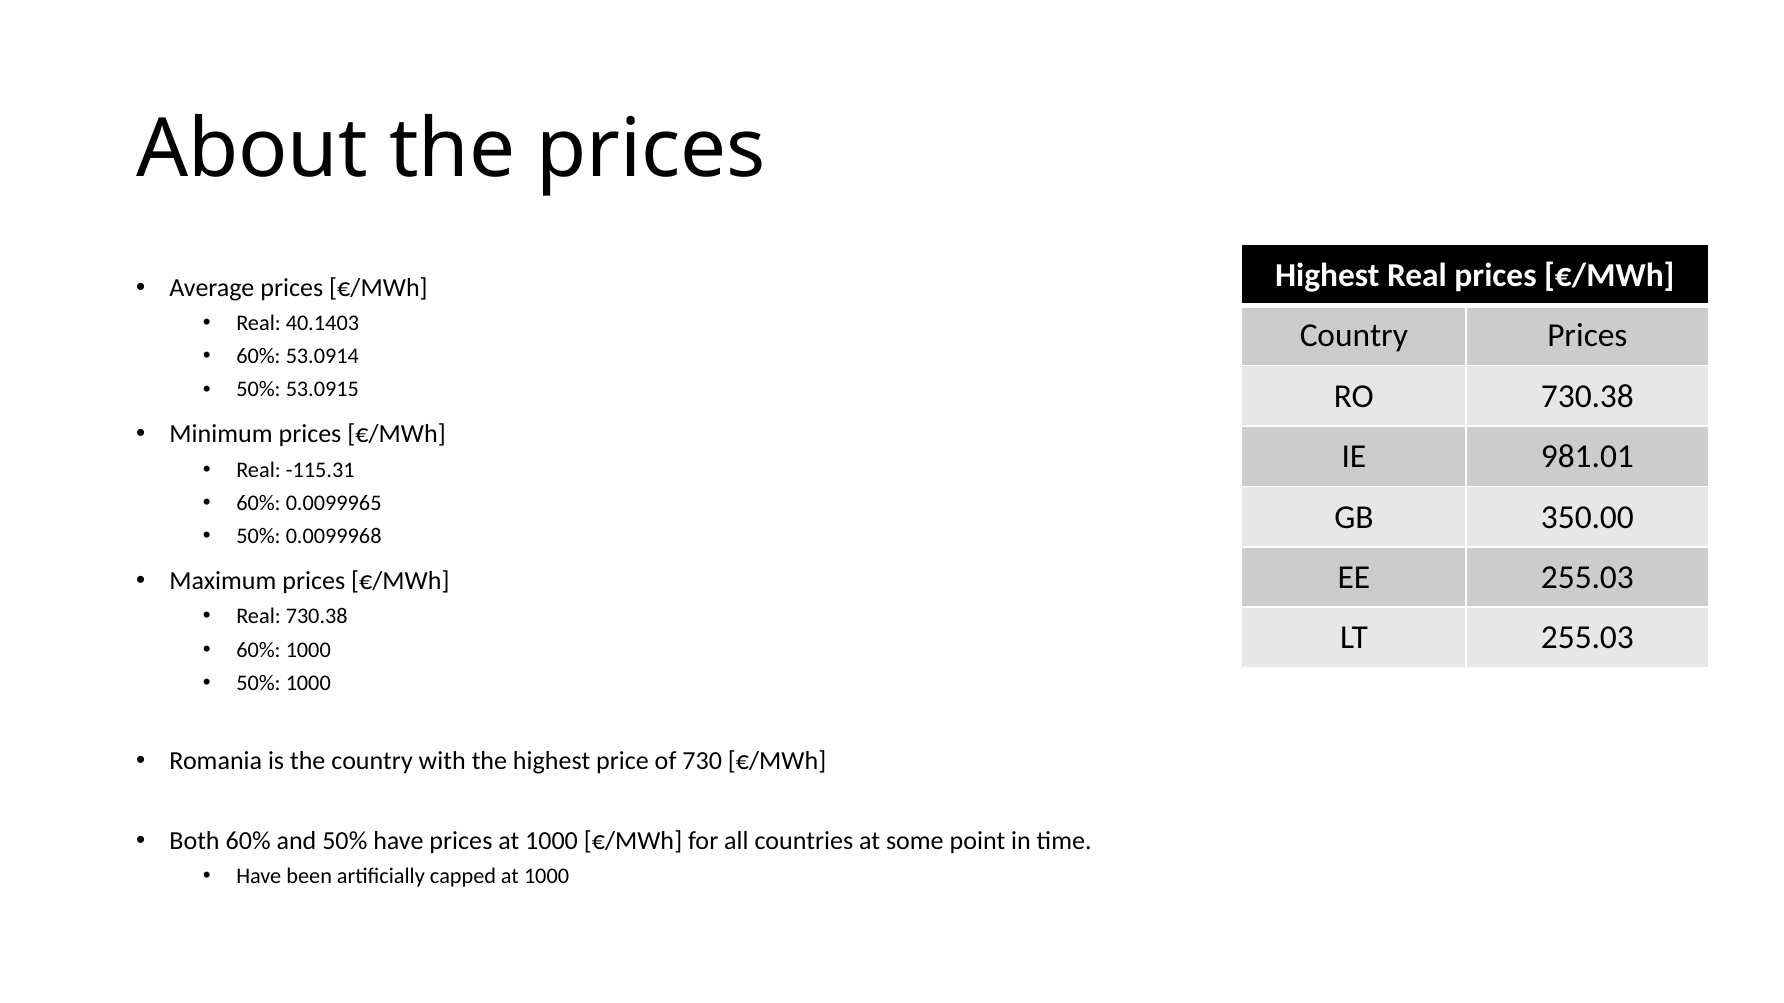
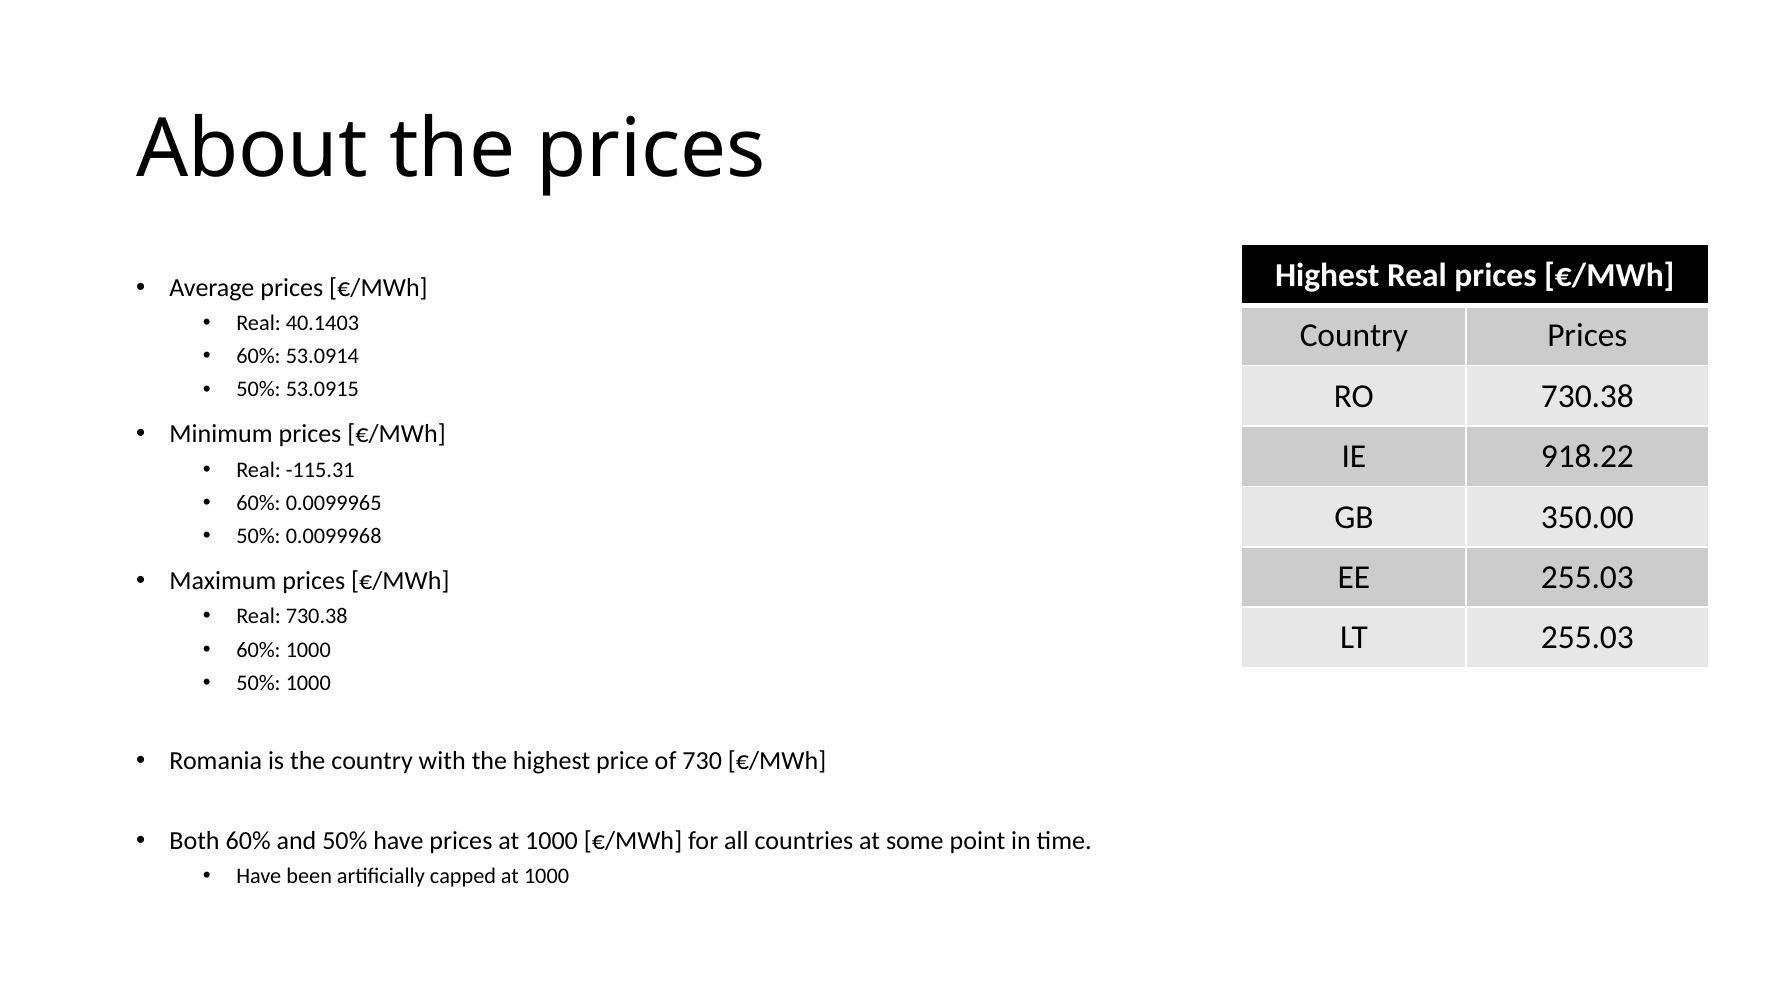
981.01: 981.01 -> 918.22 (1587, 457)
